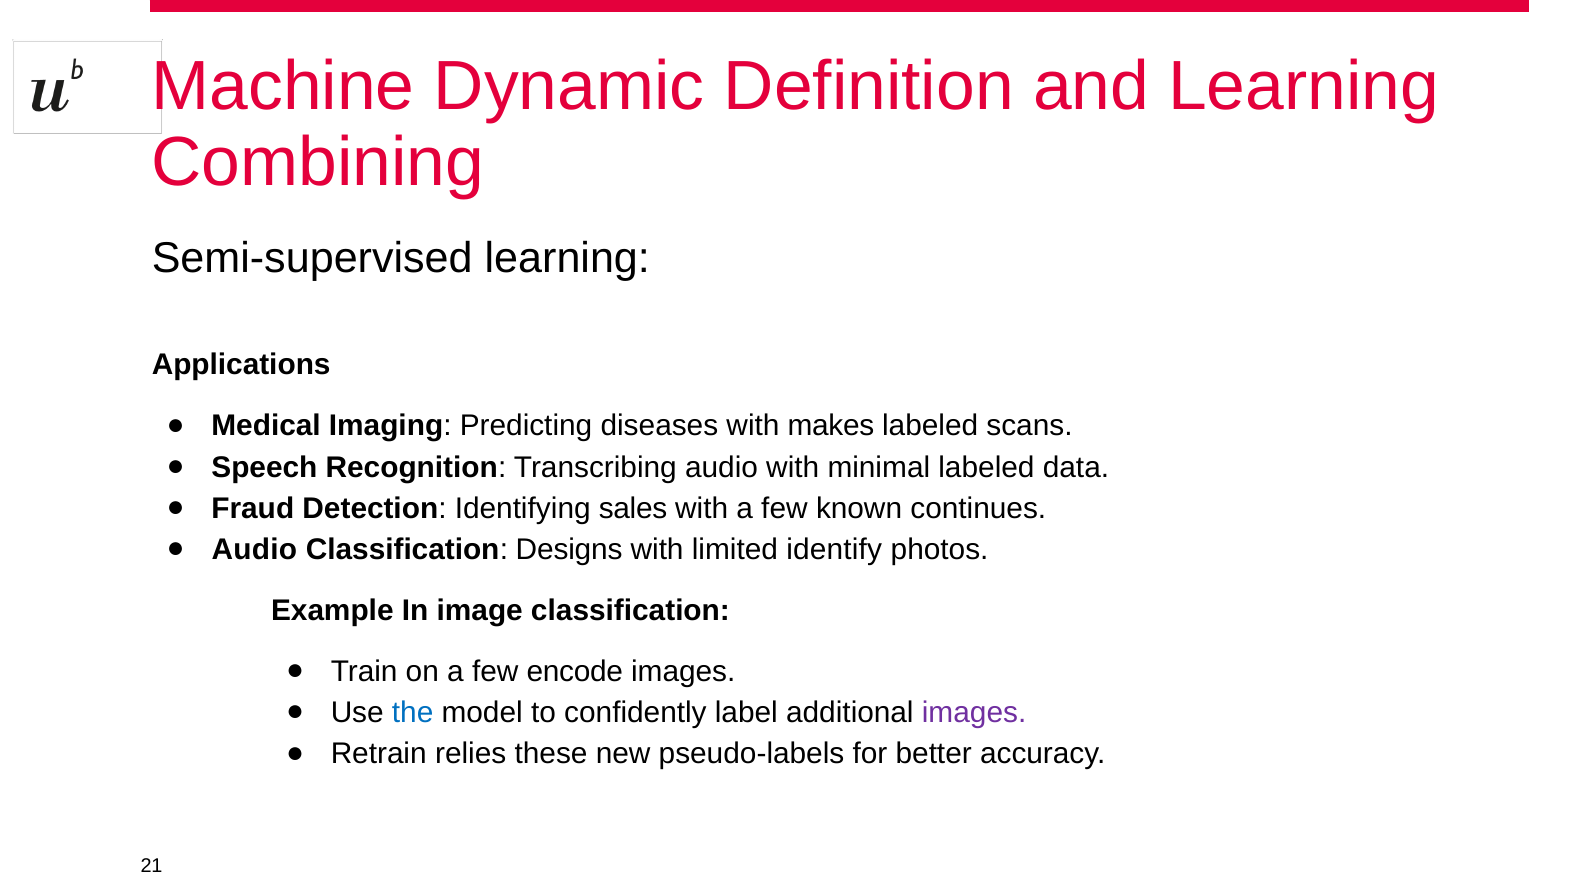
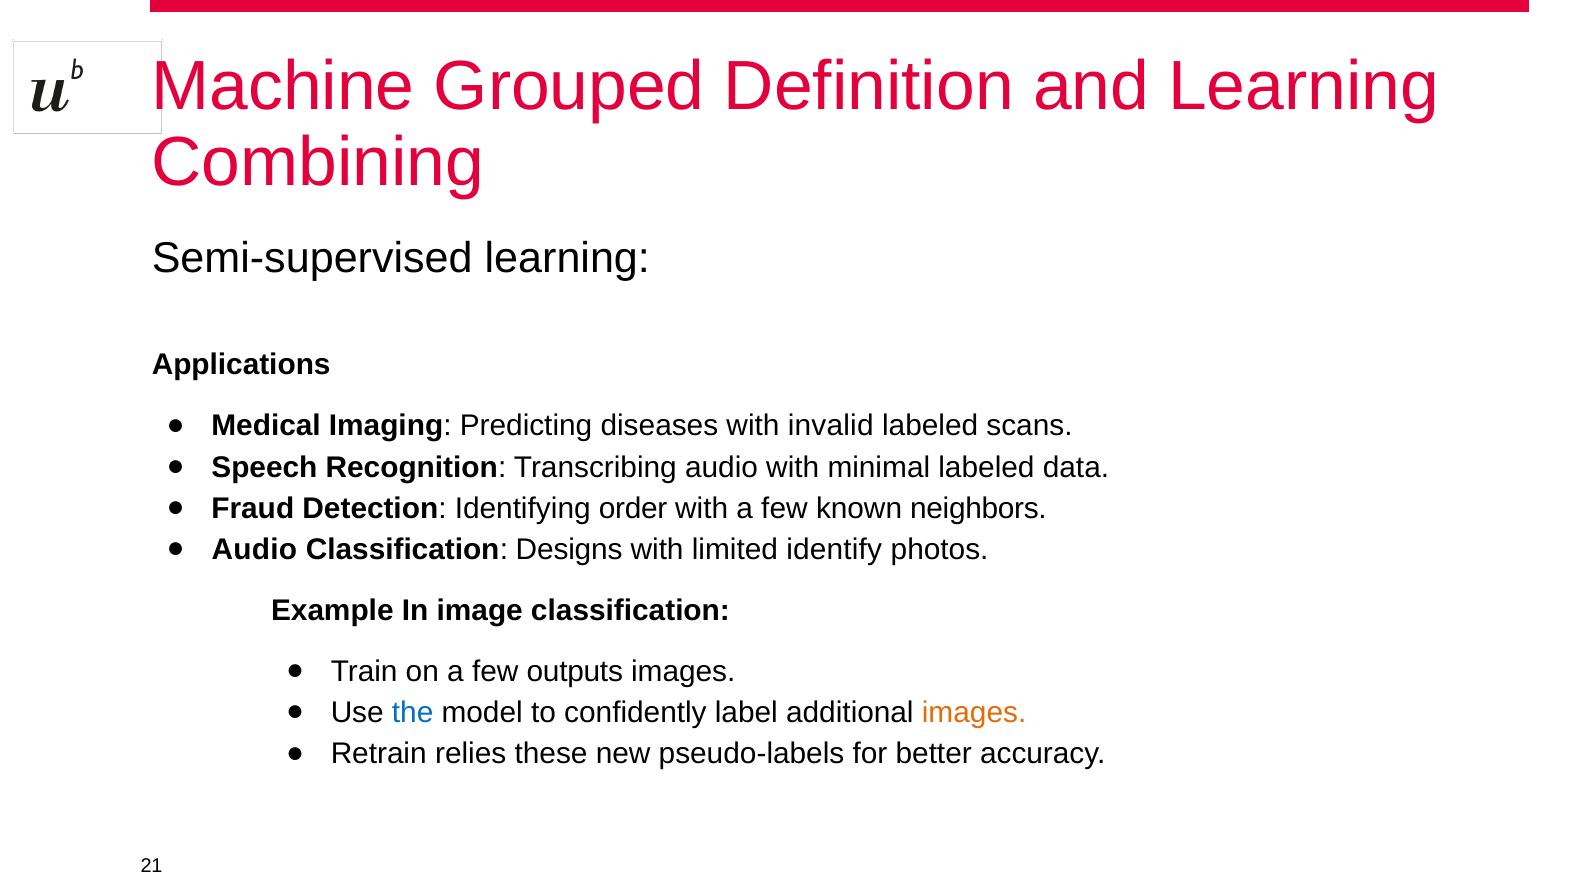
Dynamic: Dynamic -> Grouped (569, 87)
makes: makes -> invalid (831, 426)
sales: sales -> order (633, 508)
continues: continues -> neighbors (978, 508)
encode: encode -> outputs (575, 671)
images colour: purple -> orange (974, 713)
